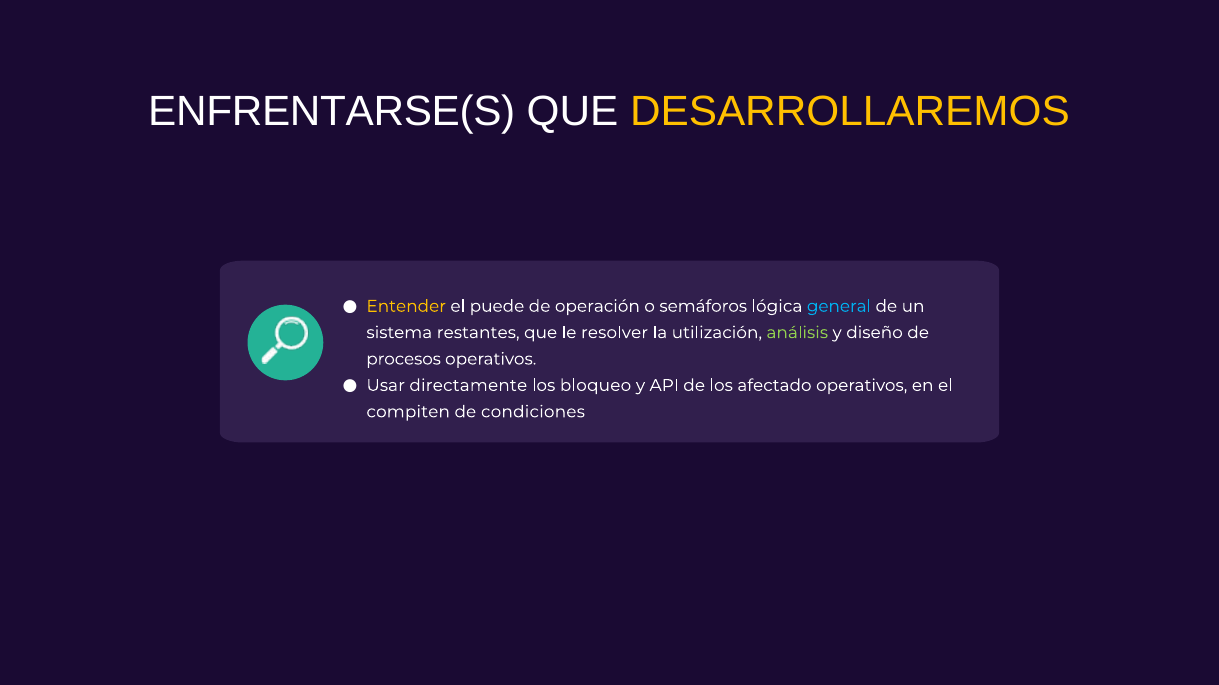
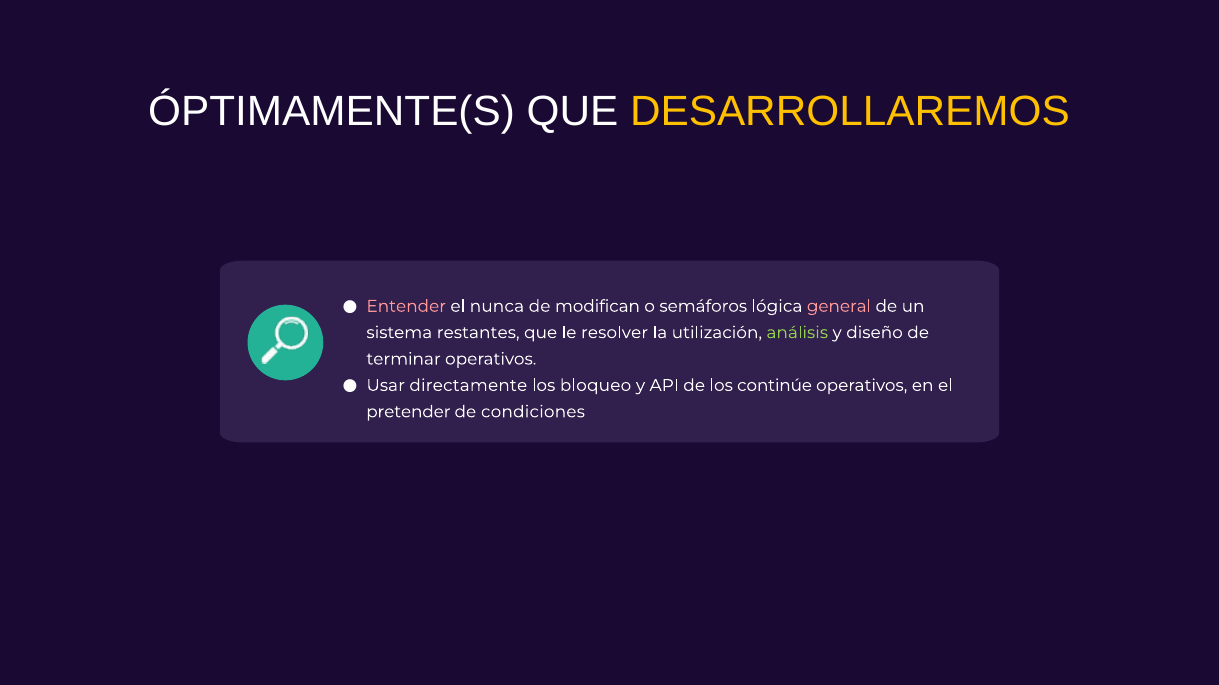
ENFRENTARSE(S: ENFRENTARSE(S -> ÓPTIMAMENTE(S (332, 112)
Entender colour: yellow -> pink (406, 306)
puede: puede -> nunca (497, 306)
operación: operación -> modifican (597, 306)
general colour: light blue -> pink (839, 306)
procesos: procesos -> terminar (404, 359)
afectado: afectado -> continúe (775, 386)
compiten: compiten -> pretender (408, 412)
